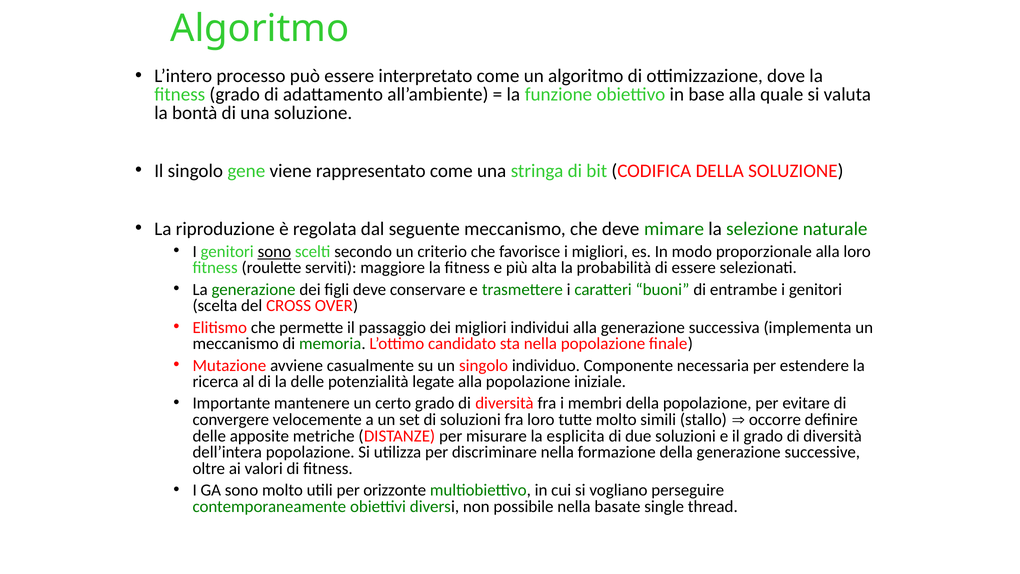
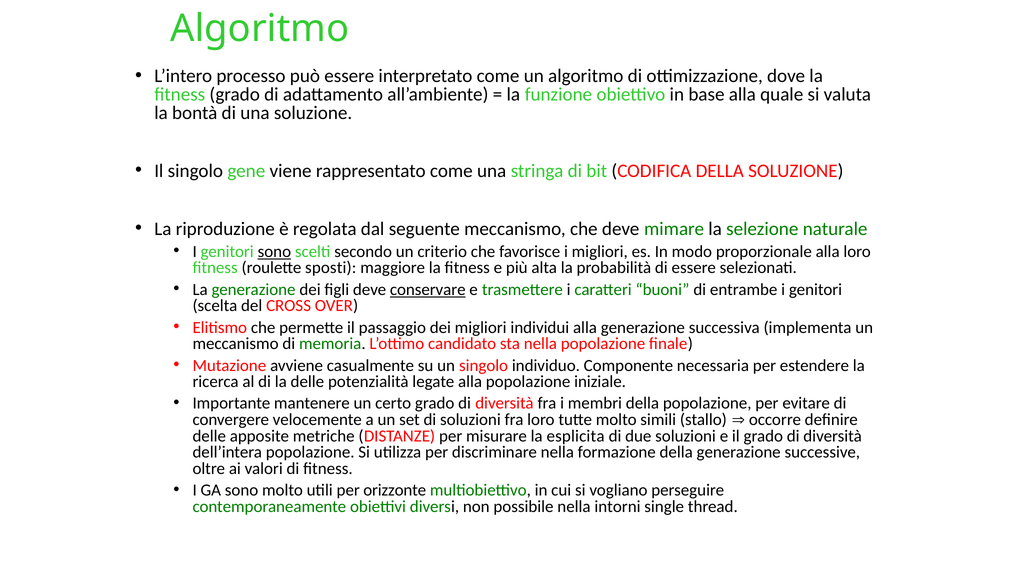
serviti: serviti -> sposti (331, 268)
conservare underline: none -> present (428, 289)
basate: basate -> intorni (617, 506)
